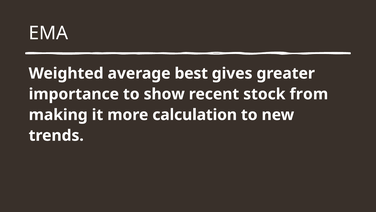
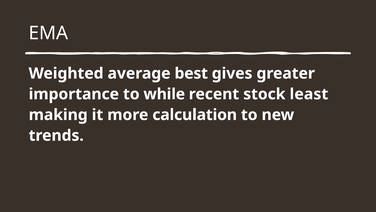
show: show -> while (164, 94)
from: from -> least (309, 94)
